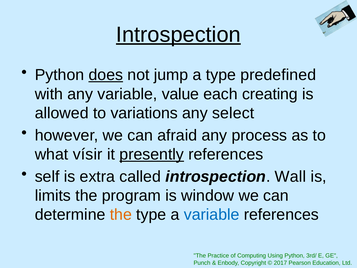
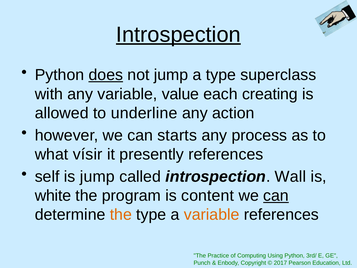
predefined: predefined -> superclass (278, 75)
variations: variations -> underline (144, 113)
select: select -> action (233, 113)
afraid: afraid -> starts (177, 135)
presently underline: present -> none (152, 154)
is extra: extra -> jump (97, 176)
limits: limits -> white (53, 196)
window: window -> content (208, 196)
can underline: none -> present (276, 196)
variable colour: blue -> orange (212, 215)
